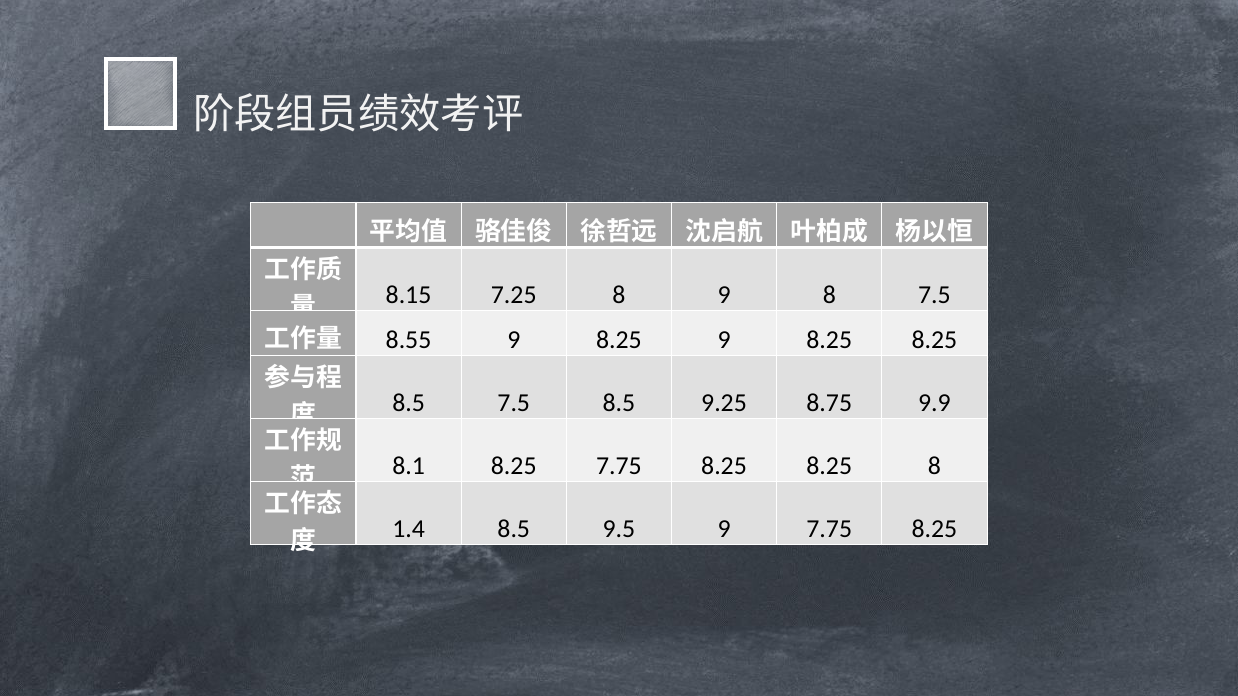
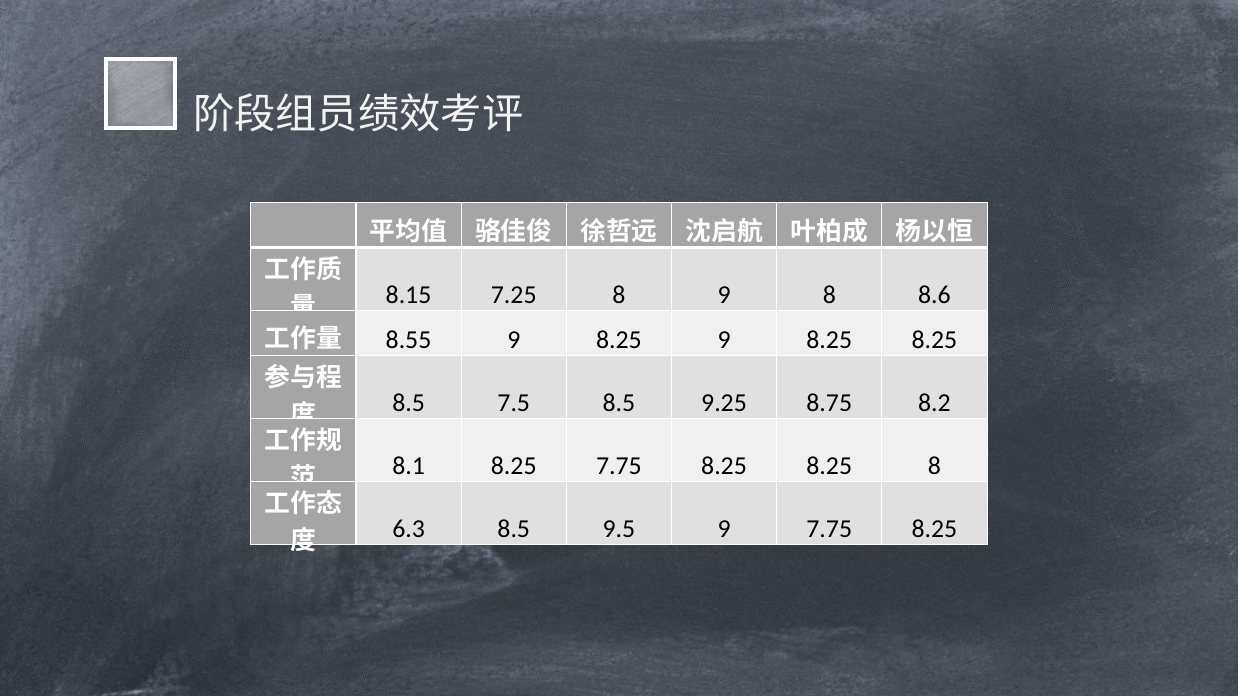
8 7.5: 7.5 -> 8.6 (934, 295)
9.9: 9.9 -> 8.2 (934, 403)
1.4: 1.4 -> 6.3 (409, 529)
